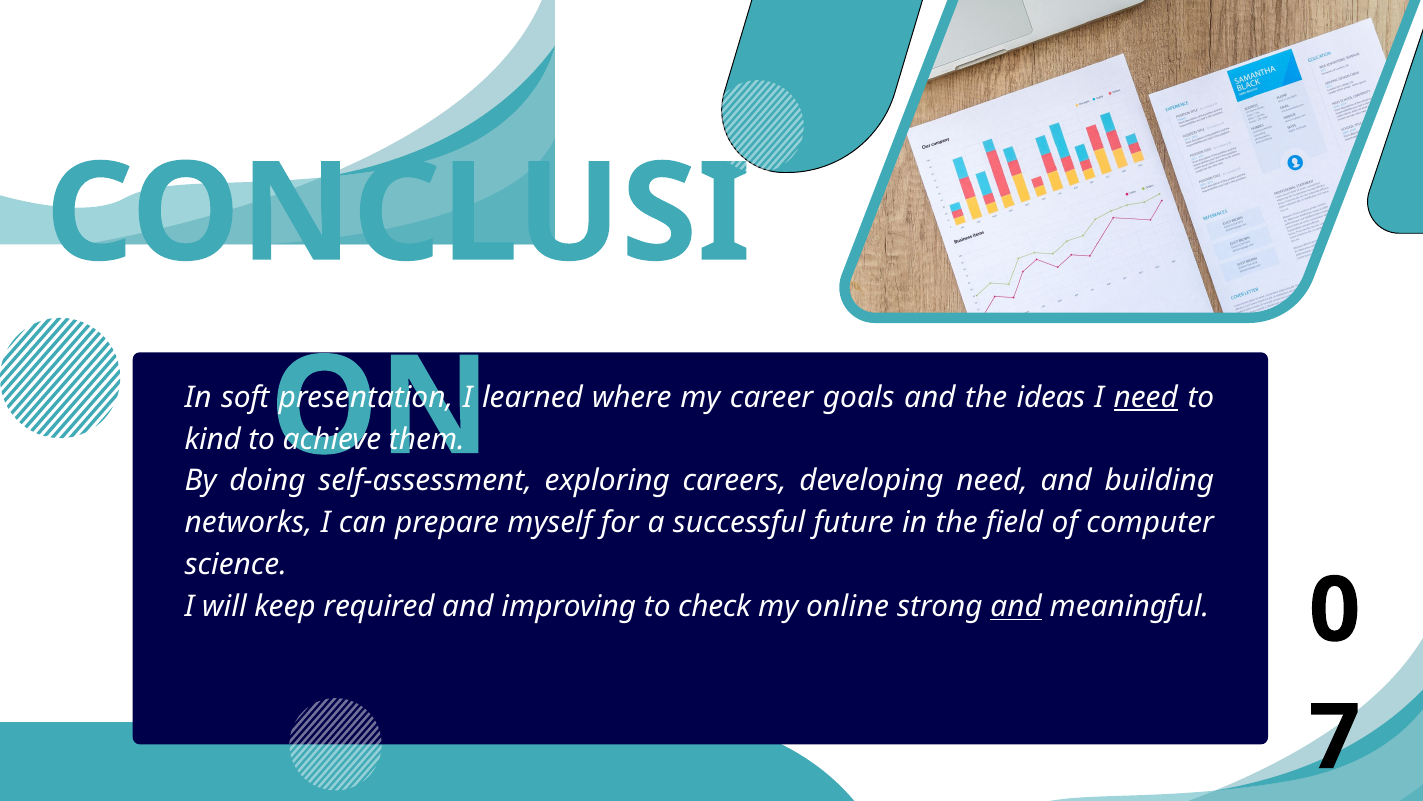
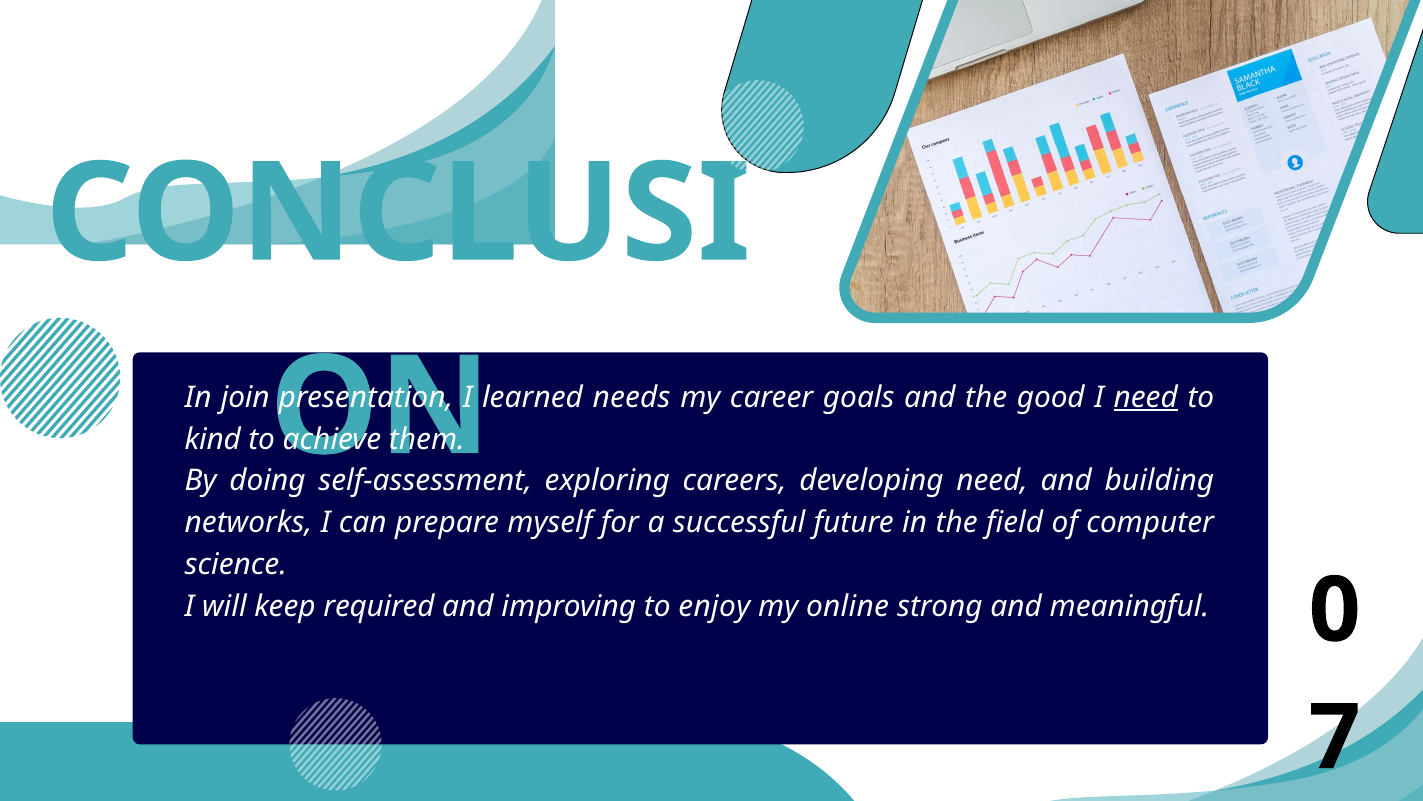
soft: soft -> join (245, 397)
where: where -> needs (632, 397)
ideas: ideas -> good (1051, 397)
check: check -> enjoy (714, 606)
and underline: present -> none (1016, 606)
